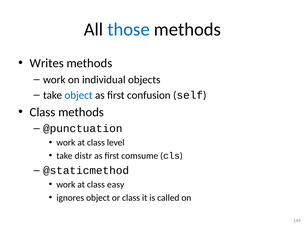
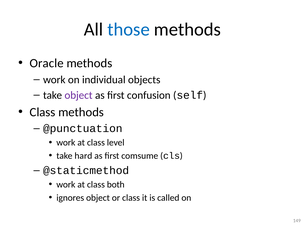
Writes: Writes -> Oracle (47, 63)
object colour: blue -> purple (79, 95)
distr: distr -> hard (83, 156)
easy: easy -> both (116, 185)
